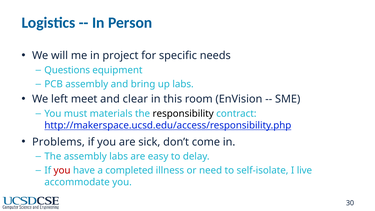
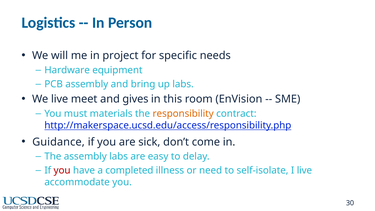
Questions: Questions -> Hardware (67, 70)
We left: left -> live (60, 99)
clear: clear -> gives (135, 99)
responsibility colour: black -> orange (183, 114)
Problems: Problems -> Guidance (58, 142)
